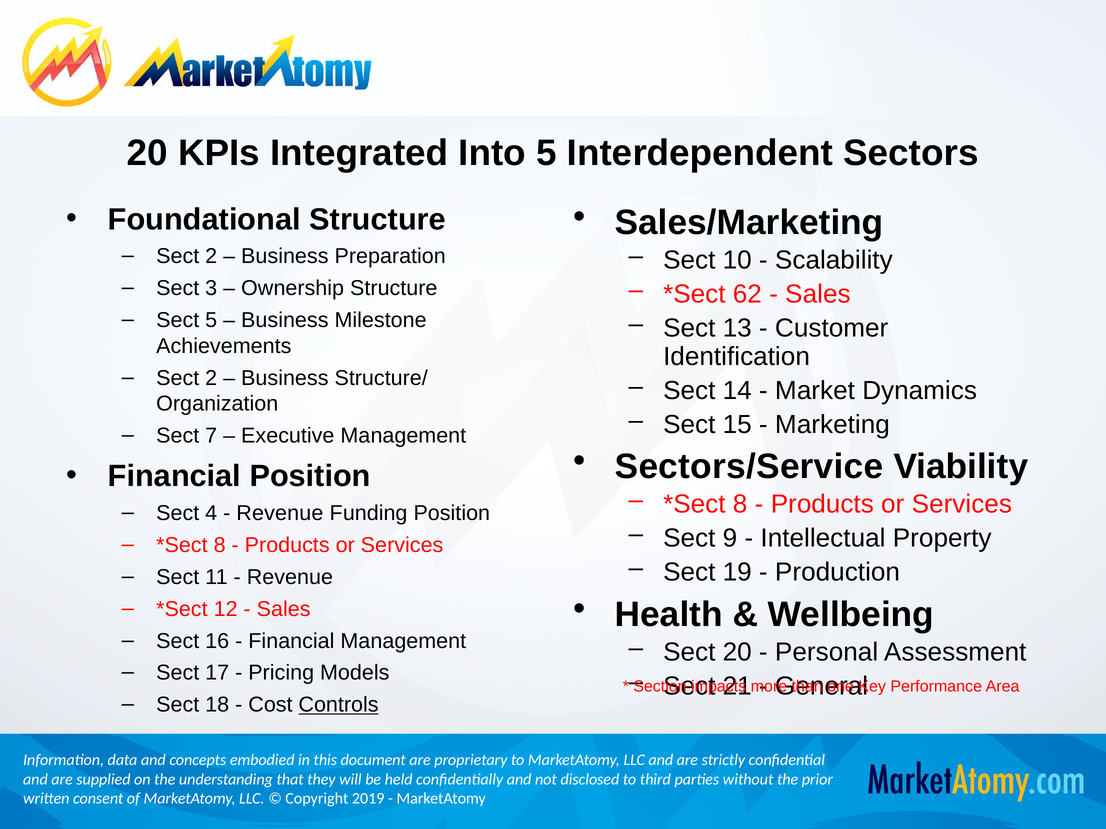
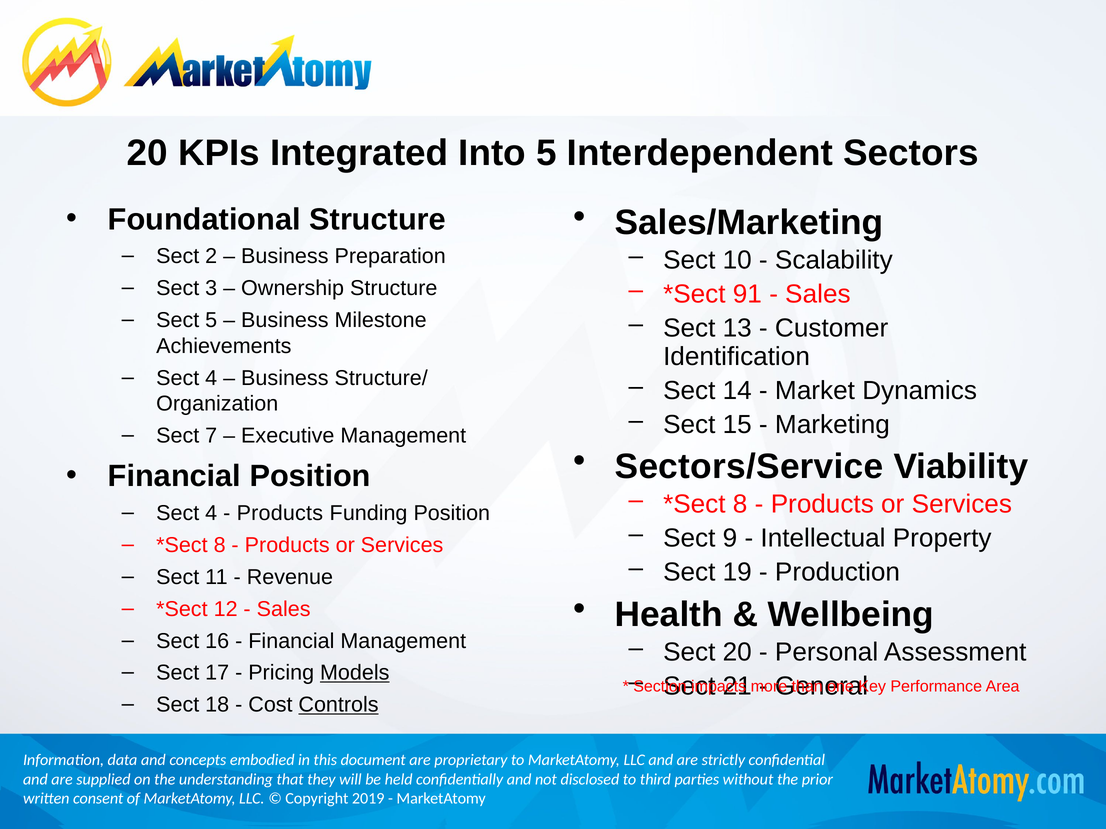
62: 62 -> 91 (747, 295)
2: 2 -> 4 (211, 378)
Revenue: Revenue -> Products (280, 513)
Models underline: none -> present (355, 673)
